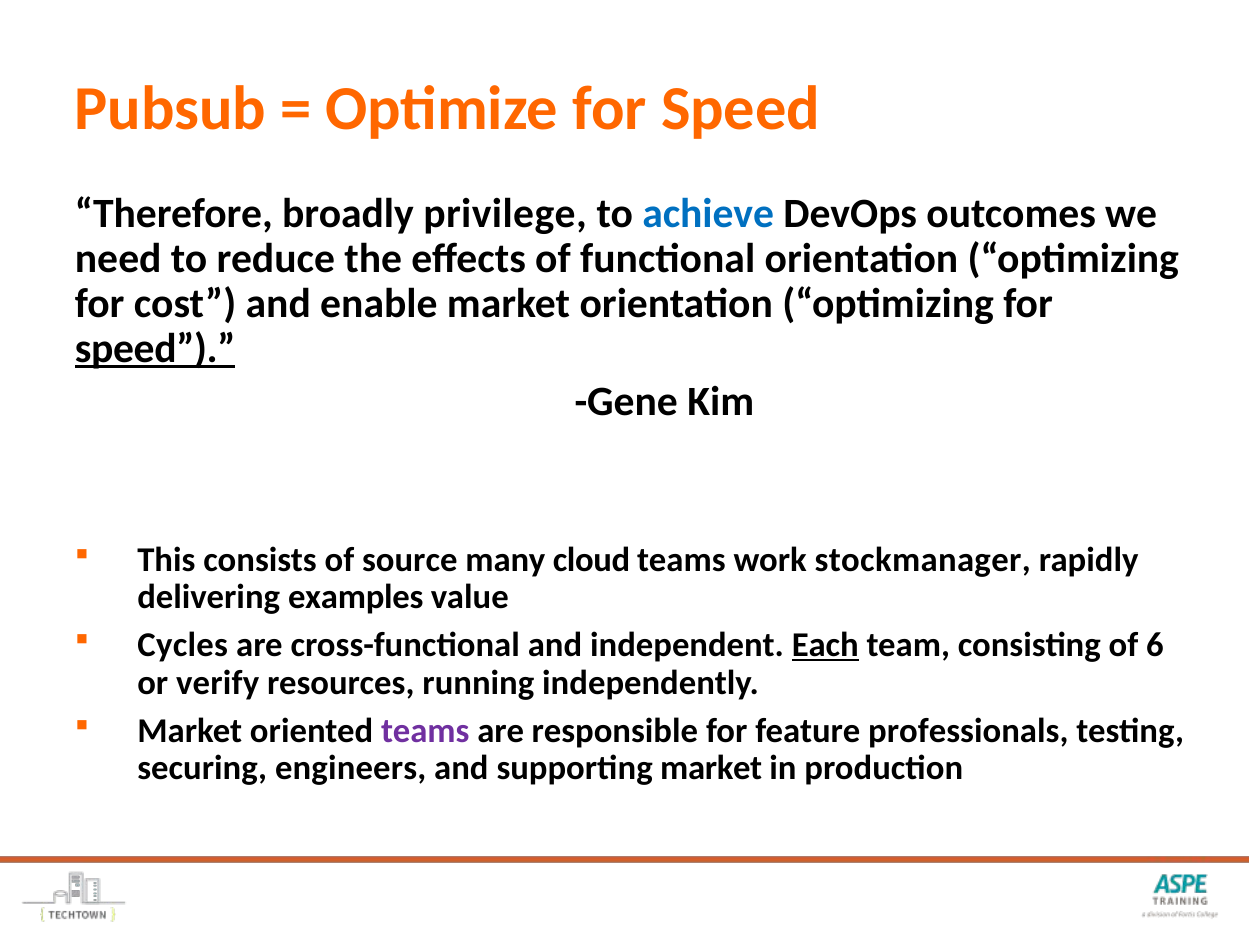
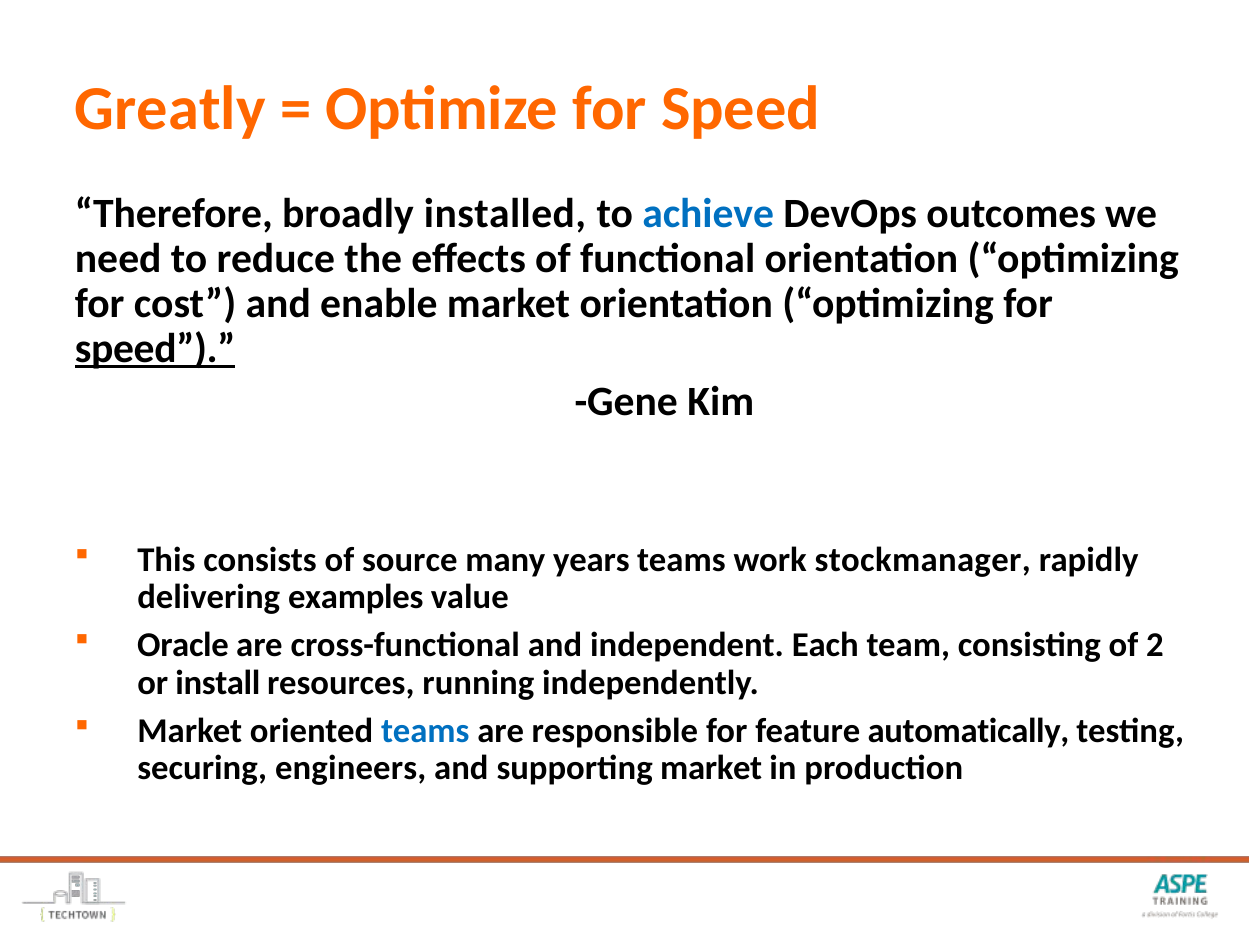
Pubsub: Pubsub -> Greatly (170, 109)
privilege: privilege -> installed (505, 213)
cloud: cloud -> years (591, 560)
Cycles: Cycles -> Oracle (183, 645)
Each underline: present -> none (825, 645)
6: 6 -> 2 (1155, 645)
verify: verify -> install (218, 683)
teams colour: purple -> blue (425, 730)
professionals: professionals -> automatically (968, 730)
